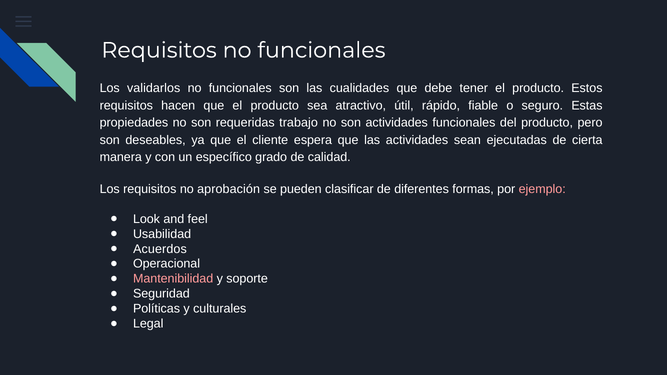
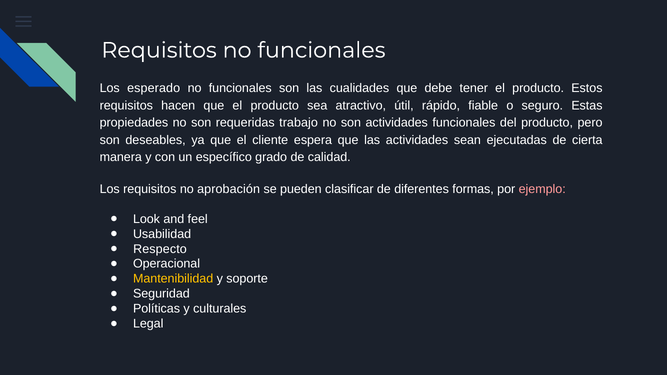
validarlos: validarlos -> esperado (154, 88)
Acuerdos: Acuerdos -> Respecto (160, 249)
Mantenibilidad colour: pink -> yellow (173, 279)
